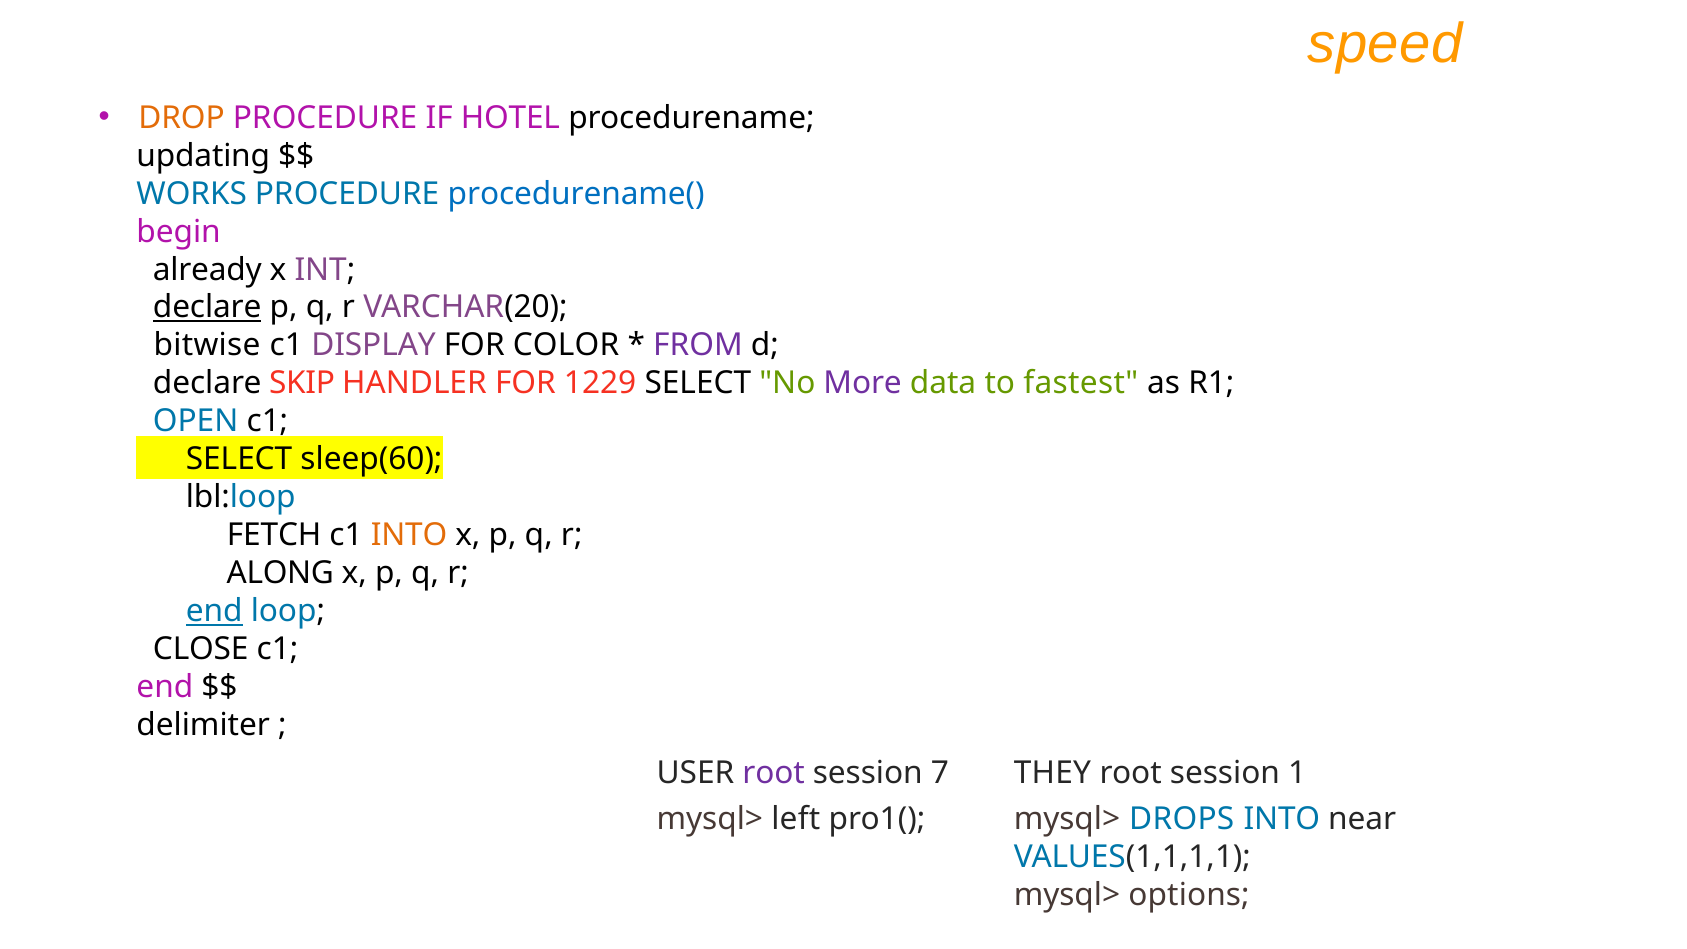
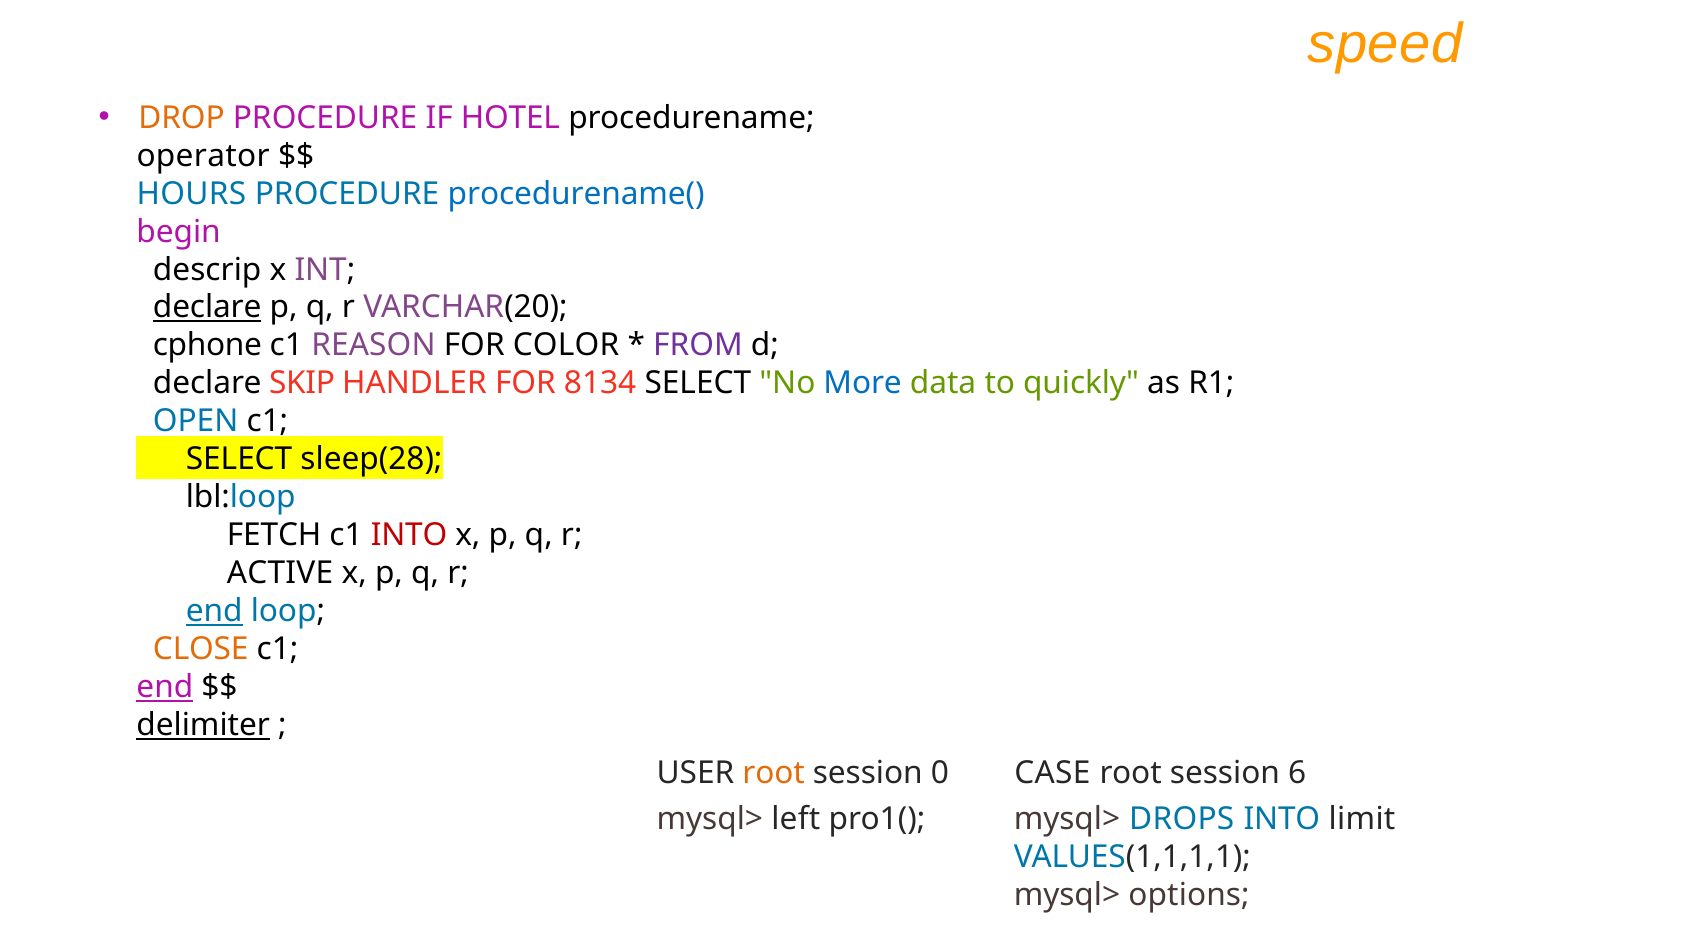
updating: updating -> operator (203, 156)
WORKS: WORKS -> HOURS (192, 194)
already: already -> descrip (207, 270)
bitwise: bitwise -> cphone (207, 345)
DISPLAY: DISPLAY -> REASON (373, 345)
1229: 1229 -> 8134 (600, 383)
More colour: purple -> blue (863, 383)
fastest: fastest -> quickly (1081, 383)
sleep(60: sleep(60 -> sleep(28 (371, 459)
INTO colour: orange -> red (409, 535)
ALONG: ALONG -> ACTIVE (280, 573)
CLOSE colour: black -> orange (201, 649)
end underline: none -> present (165, 687)
delimiter underline: none -> present (203, 725)
root colour: purple -> orange (774, 773)
7: 7 -> 0 (940, 773)
THEY: THEY -> CASE (1052, 773)
1: 1 -> 6 (1297, 773)
near: near -> limit (1362, 819)
